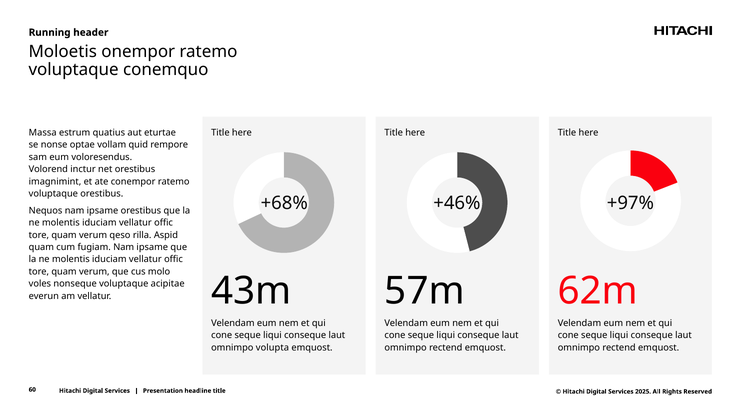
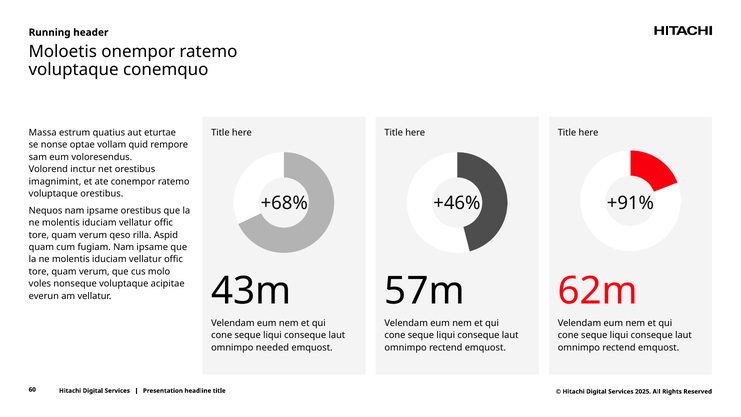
+97%: +97% -> +91% (630, 203)
volupta: volupta -> needed (272, 347)
